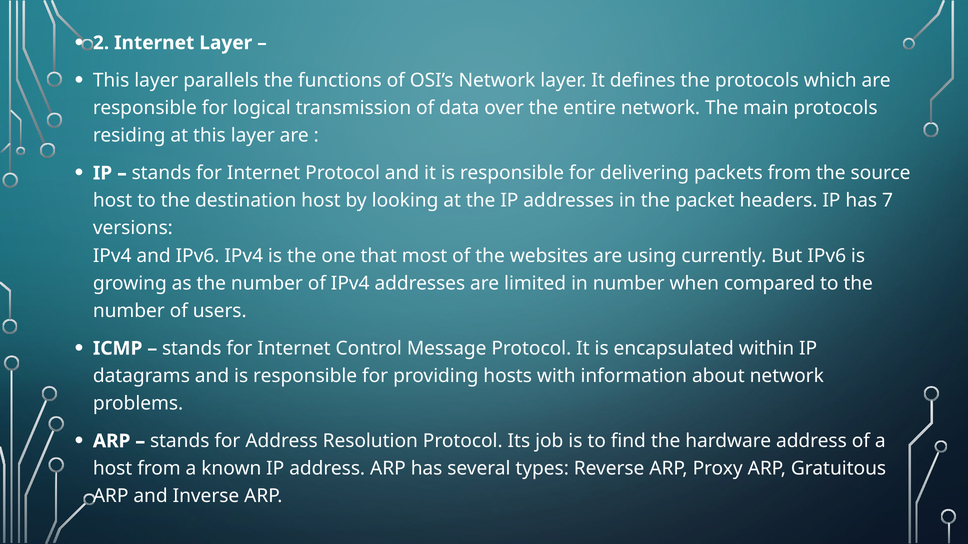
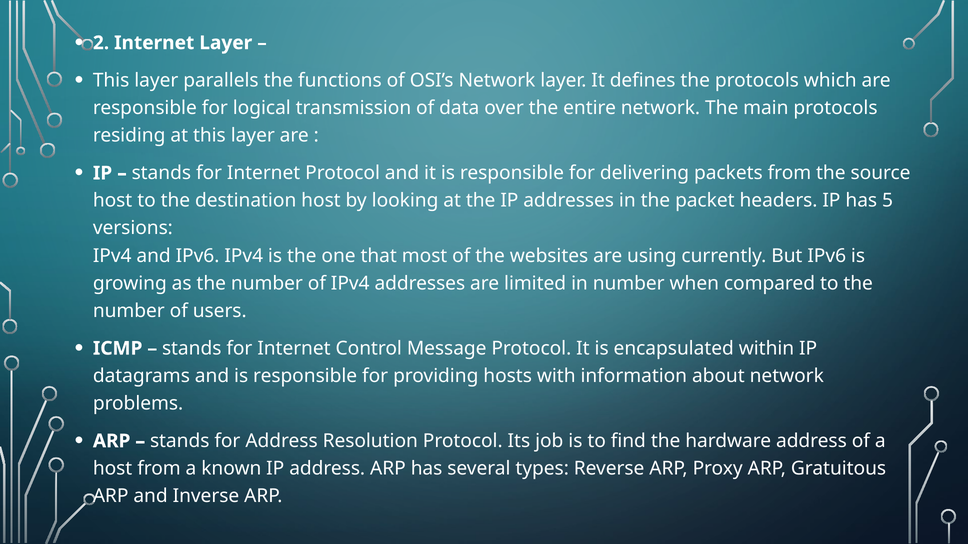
7: 7 -> 5 (887, 201)
